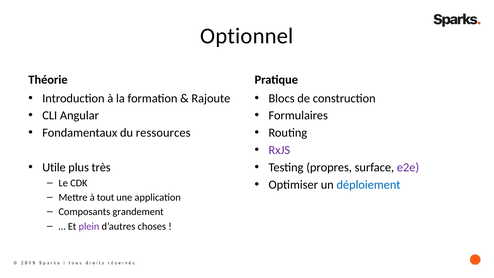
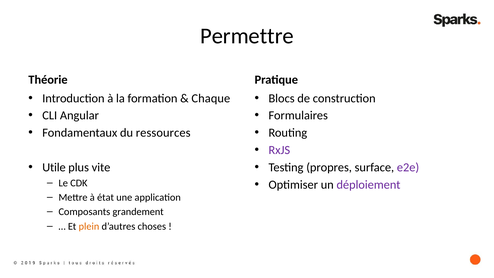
Optionnel: Optionnel -> Permettre (247, 36)
Rajoute: Rajoute -> Chaque (211, 98)
très: très -> vite (101, 167)
déploiement colour: blue -> purple (368, 185)
tout: tout -> état (106, 197)
plein colour: purple -> orange (89, 226)
